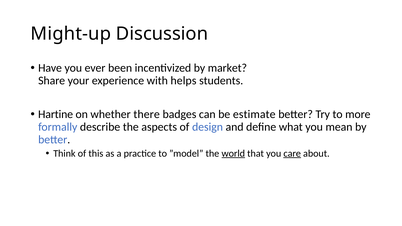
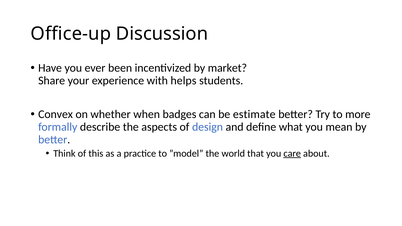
Might-up: Might-up -> Office-up (71, 34)
Hartine: Hartine -> Convex (56, 114)
there: there -> when (147, 114)
world underline: present -> none (233, 154)
